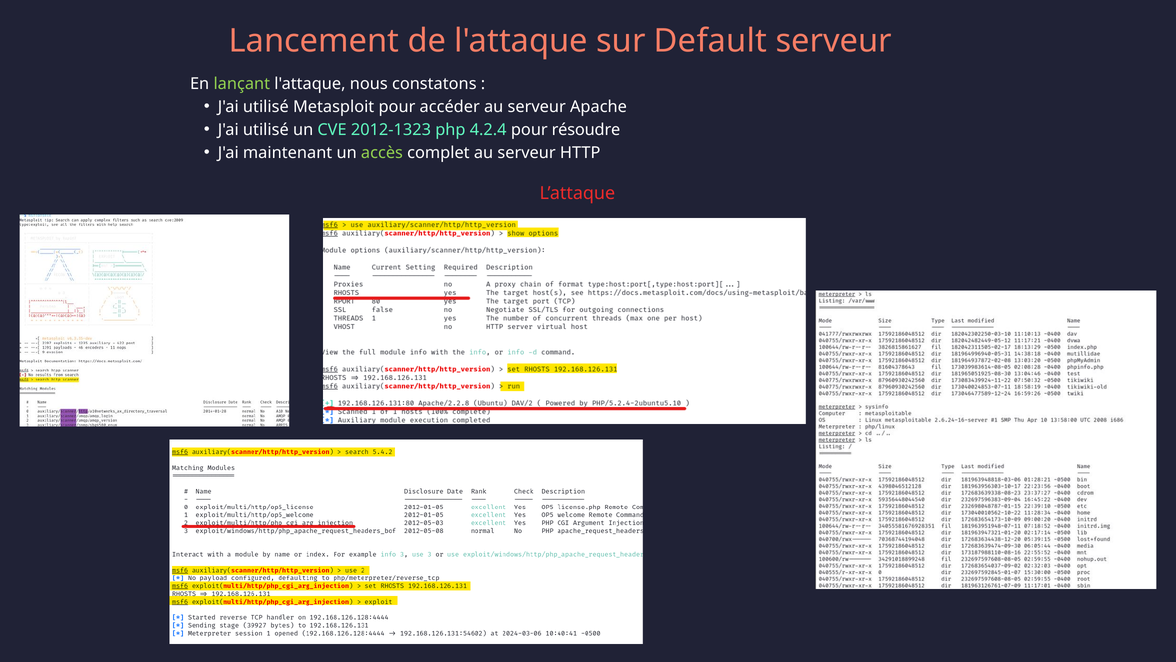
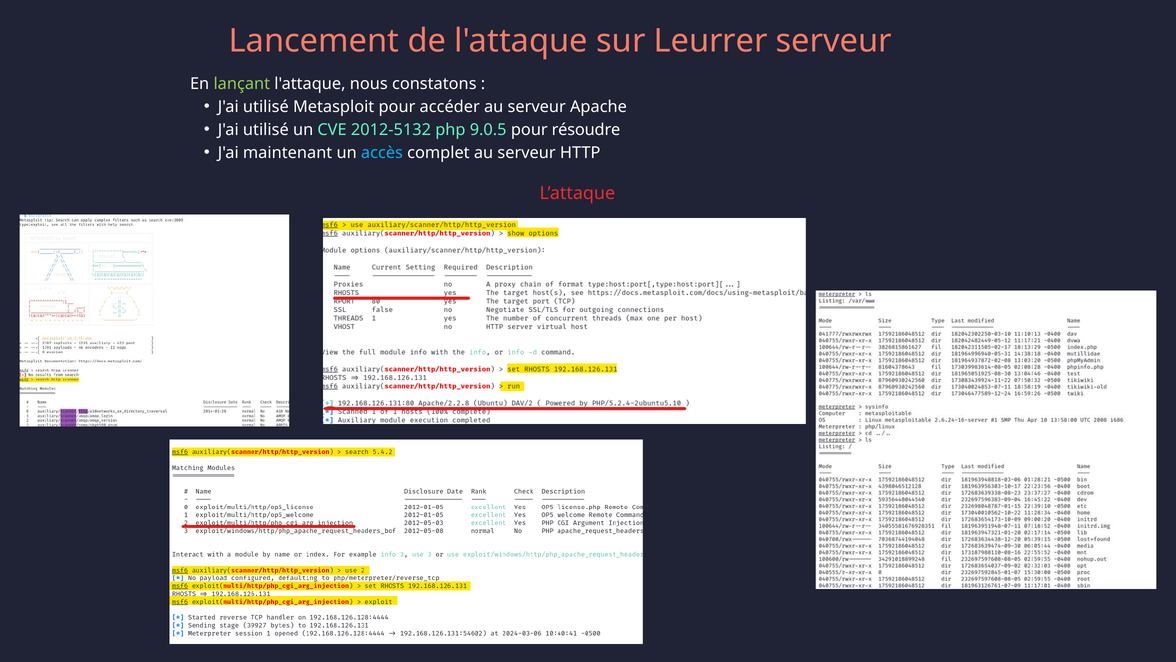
Default: Default -> Leurrer (711, 41)
2012-1323: 2012-1323 -> 2012-5132 (391, 130)
4.2.4: 4.2.4 -> 9.0.5 (488, 130)
accès colour: light green -> light blue (382, 153)
